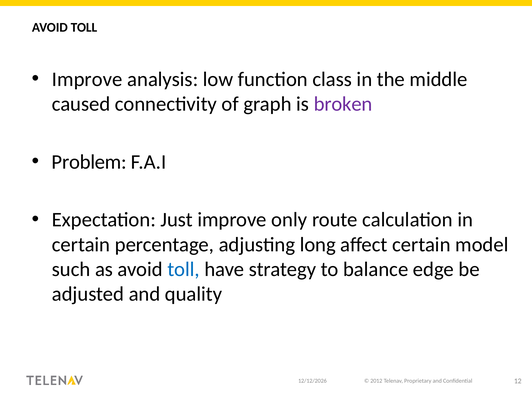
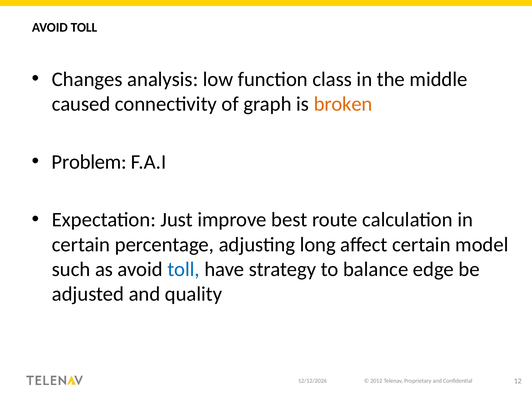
Improve: Improve -> Changes (87, 79)
broken colour: purple -> orange (343, 104)
only: only -> best (289, 220)
